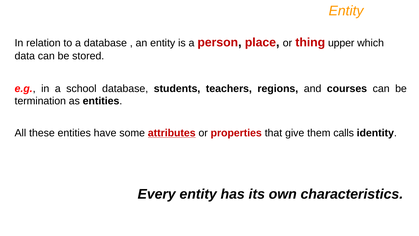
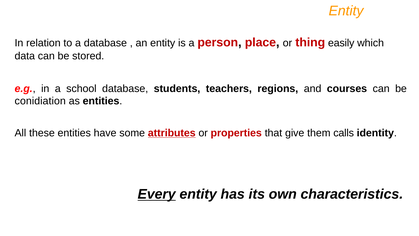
upper: upper -> easily (341, 43)
termination: termination -> conidiation (40, 101)
Every underline: none -> present (157, 194)
